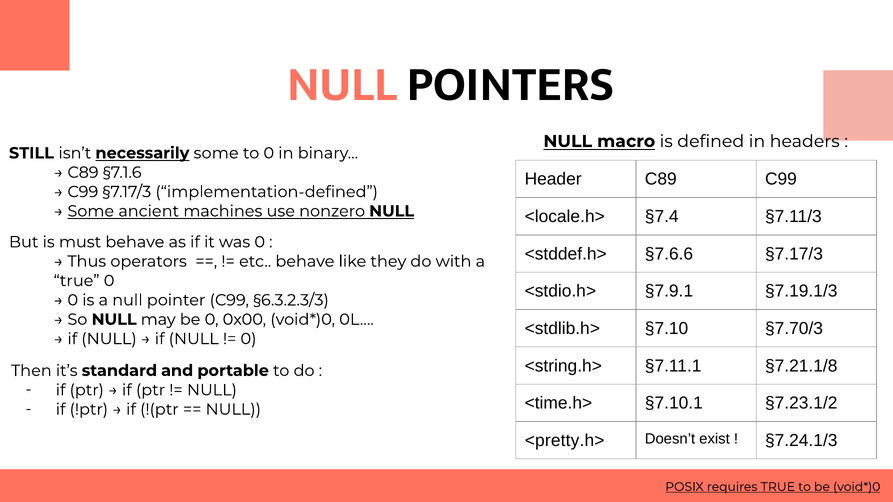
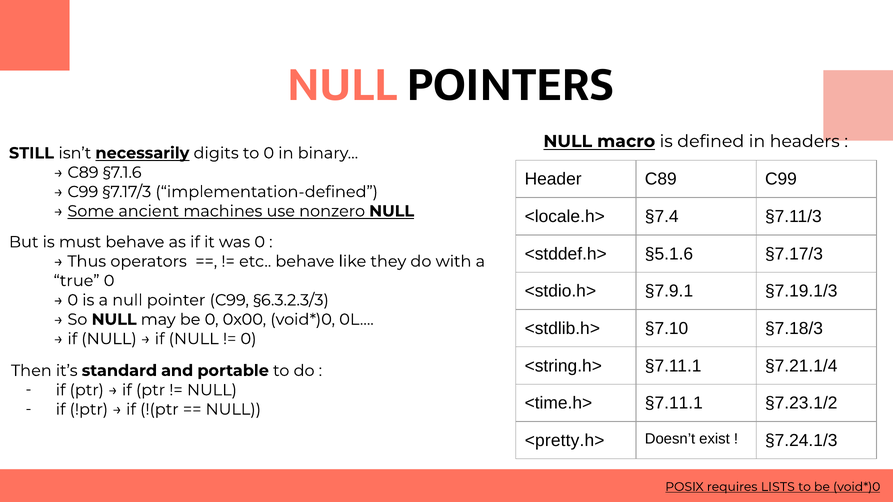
necessarily some: some -> digits (216, 153)
§7.6.6: §7.6.6 -> §5.1.6 (669, 254)
§7.70/3: §7.70/3 -> §7.18/3 (794, 329)
§7.21.1/8: §7.21.1/8 -> §7.21.1/4 (801, 366)
<time.h> §7.10.1: §7.10.1 -> §7.11.1 (674, 403)
requires TRUE: TRUE -> LISTS (778, 487)
